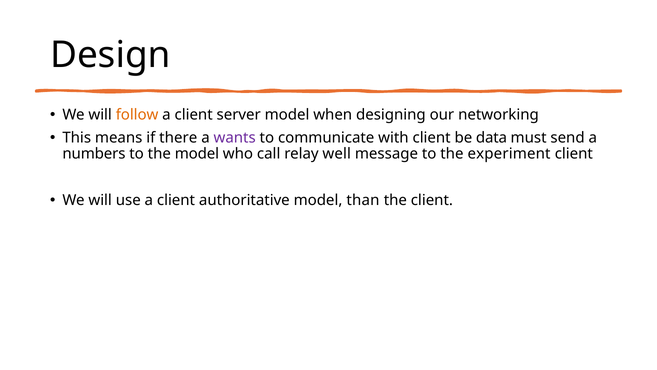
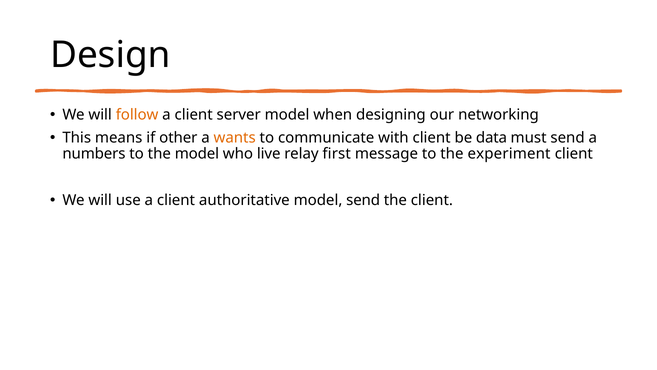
there: there -> other (178, 138)
wants colour: purple -> orange (235, 138)
call: call -> live (269, 154)
well: well -> first (337, 154)
model than: than -> send (363, 200)
